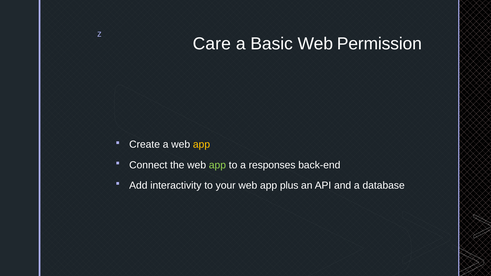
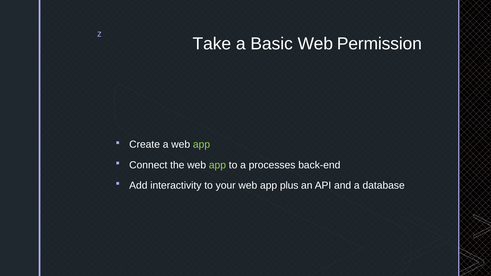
Care: Care -> Take (212, 44)
app colour: yellow -> light green (201, 145)
responses: responses -> processes (272, 165)
